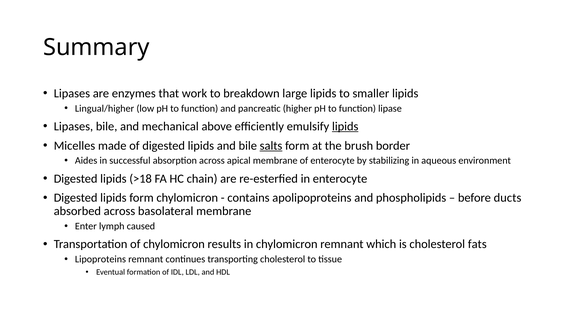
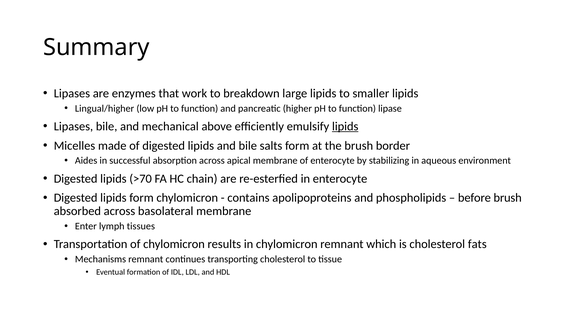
salts underline: present -> none (271, 146)
>18: >18 -> >70 (141, 179)
before ducts: ducts -> brush (508, 198)
caused: caused -> tissues (141, 227)
Lipoproteins: Lipoproteins -> Mechanisms (101, 260)
